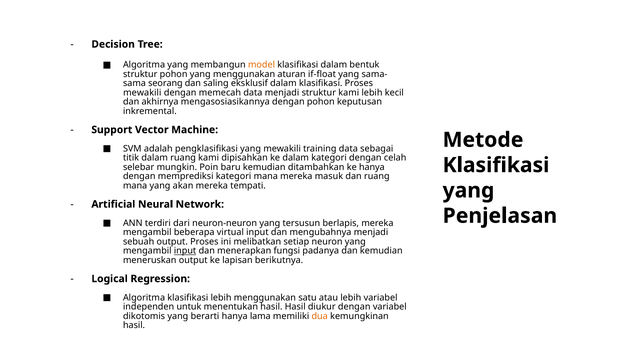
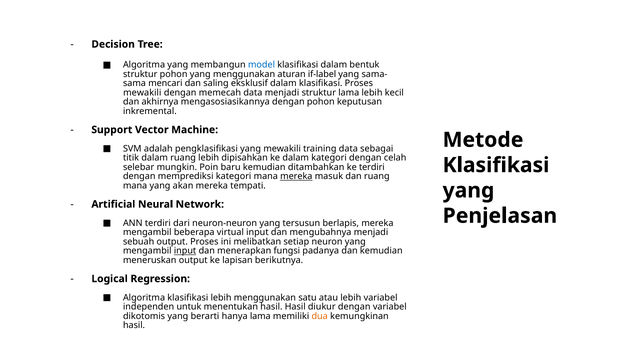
model colour: orange -> blue (262, 65)
if-float: if-float -> if-label (322, 74)
seorang: seorang -> mencari (165, 83)
struktur kami: kami -> lama (349, 93)
ruang kami: kami -> lebih (209, 158)
ke hanya: hanya -> terdiri (372, 167)
mereka underline: none -> present (296, 176)
